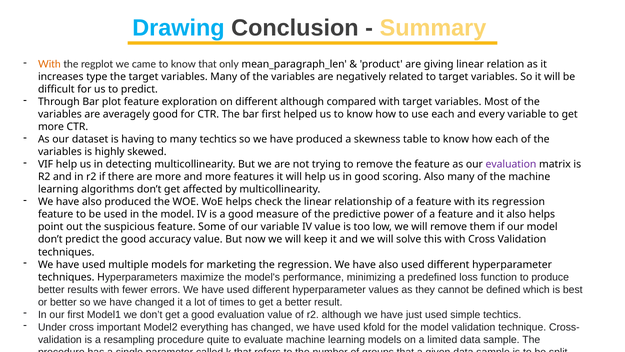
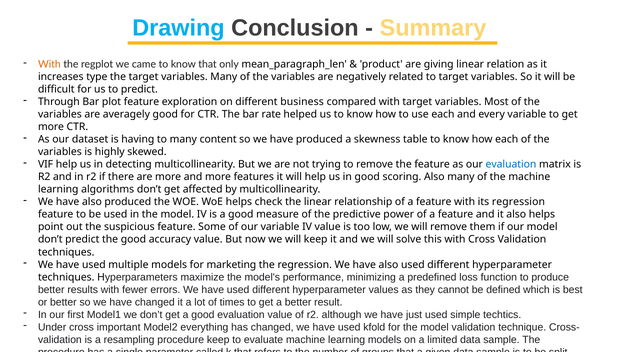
different although: although -> business (302, 102)
bar first: first -> rate (271, 114)
many techtics: techtics -> content (218, 139)
evaluation colour: purple -> blue (511, 164)
procedure quite: quite -> keep (218, 339)
